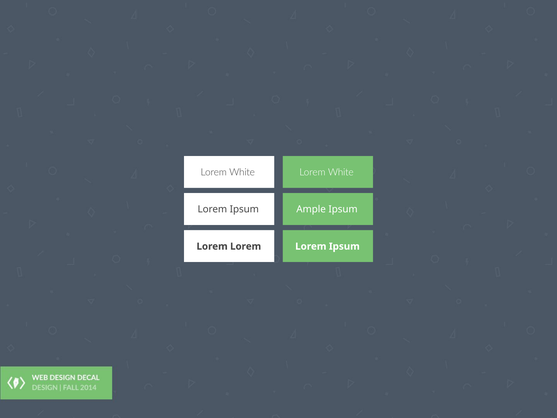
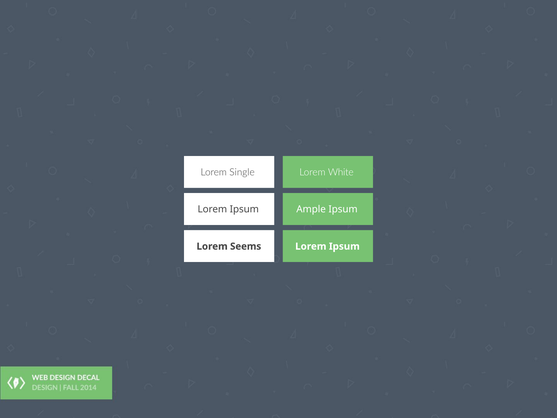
White: White -> Single (242, 172)
Lorem: Lorem -> Seems (246, 246)
